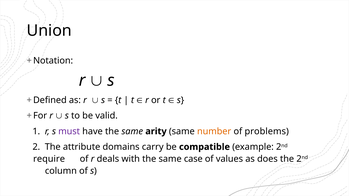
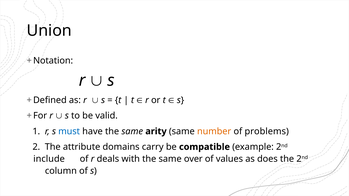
must colour: purple -> blue (69, 131)
require: require -> include (49, 159)
case: case -> over (193, 159)
